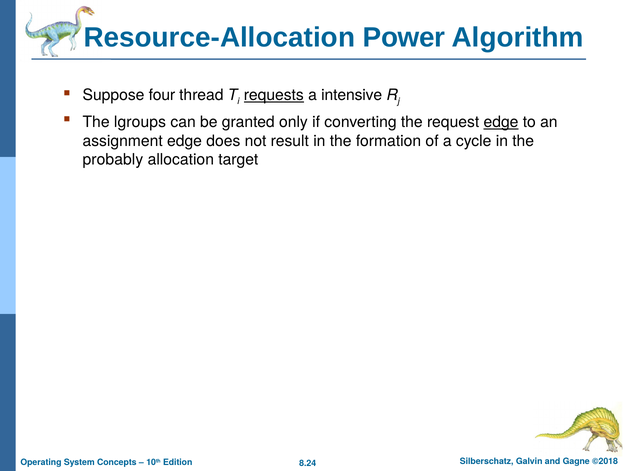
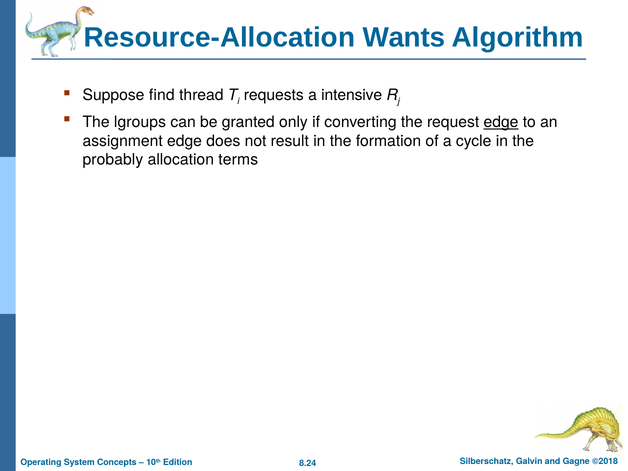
Power: Power -> Wants (404, 38)
four: four -> find (162, 95)
requests underline: present -> none (274, 95)
target: target -> terms (238, 160)
